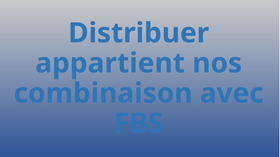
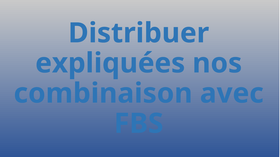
appartient: appartient -> expliquées (110, 63)
